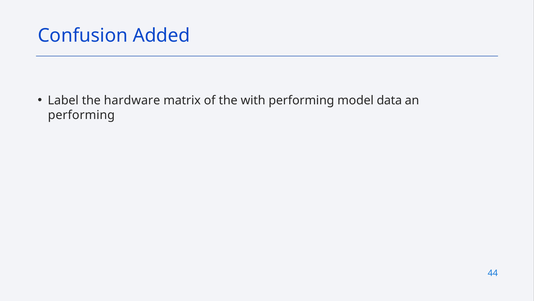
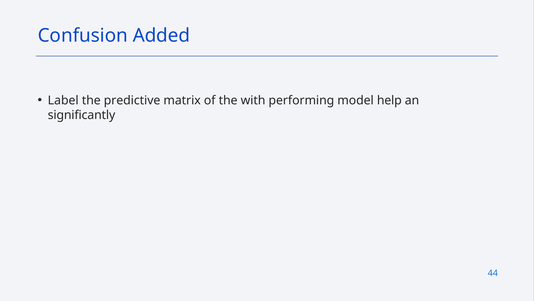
hardware: hardware -> predictive (132, 100)
data: data -> help (389, 100)
performing: performing -> significantly (81, 115)
